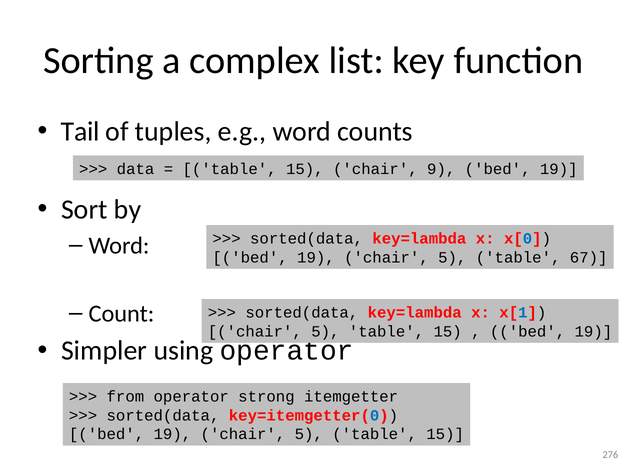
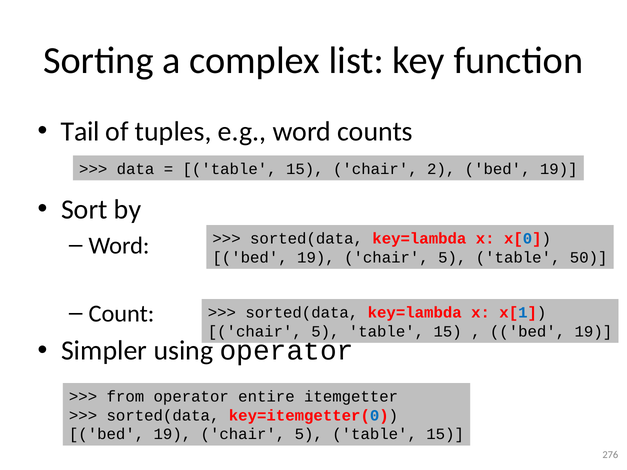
9: 9 -> 2 (441, 169)
67: 67 -> 50 (589, 258)
strong: strong -> entire (266, 397)
